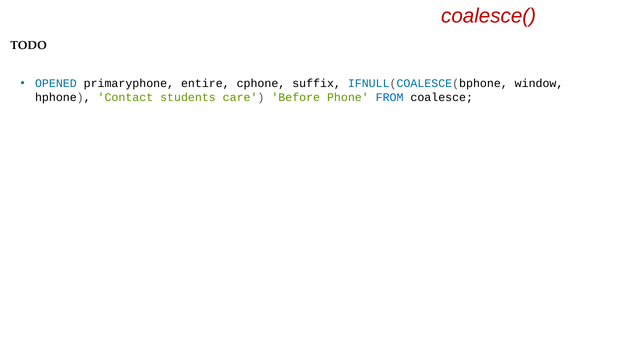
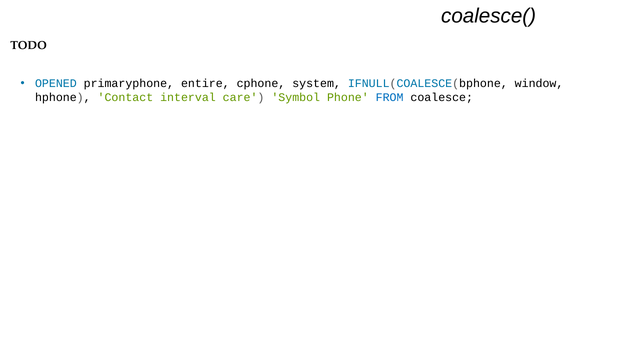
coalesce( colour: red -> black (489, 16)
suffix: suffix -> system (317, 83)
students: students -> interval (188, 97)
Before: Before -> Symbol (296, 97)
